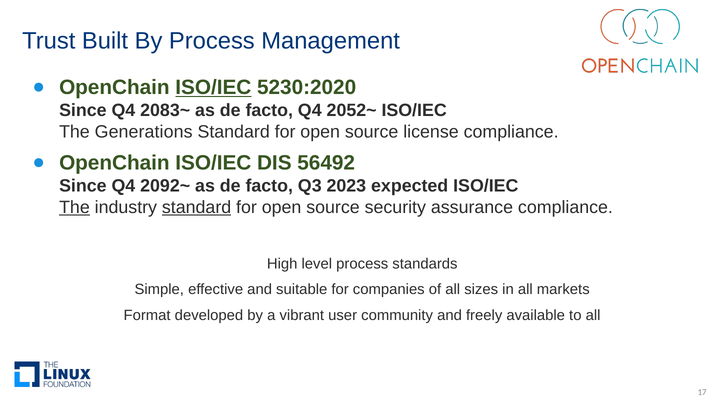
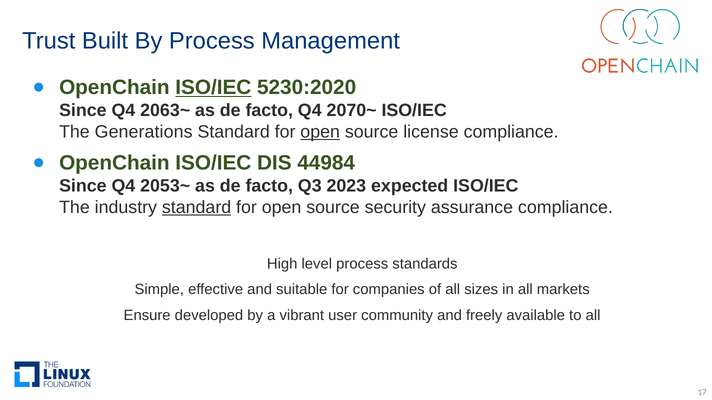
2083~: 2083~ -> 2063~ (165, 111)
2052~: 2052~ -> 2070~ (352, 111)
open underline: none -> present (320, 132)
56492: 56492 -> 44984 (326, 163)
2092~: 2092~ -> 2053~ (165, 186)
The underline: present -> none (74, 208)
Format: Format -> Ensure (147, 316)
